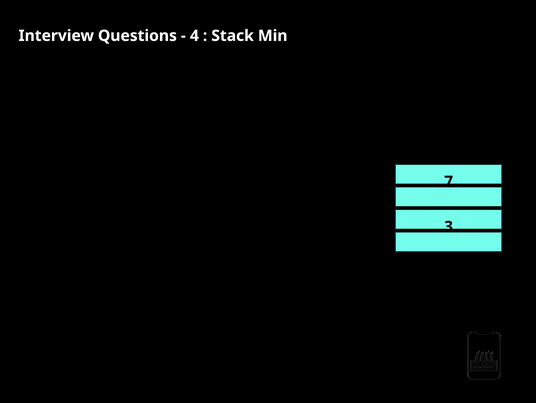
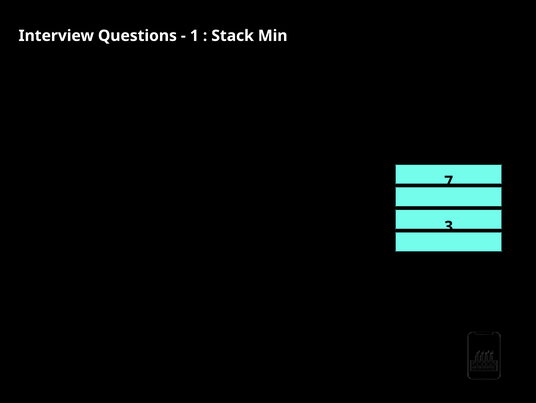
4: 4 -> 1 (194, 36)
